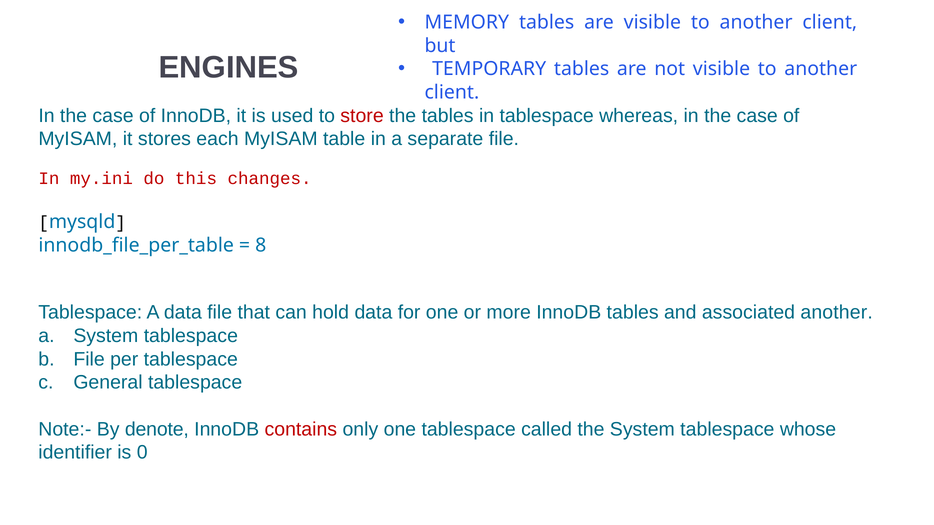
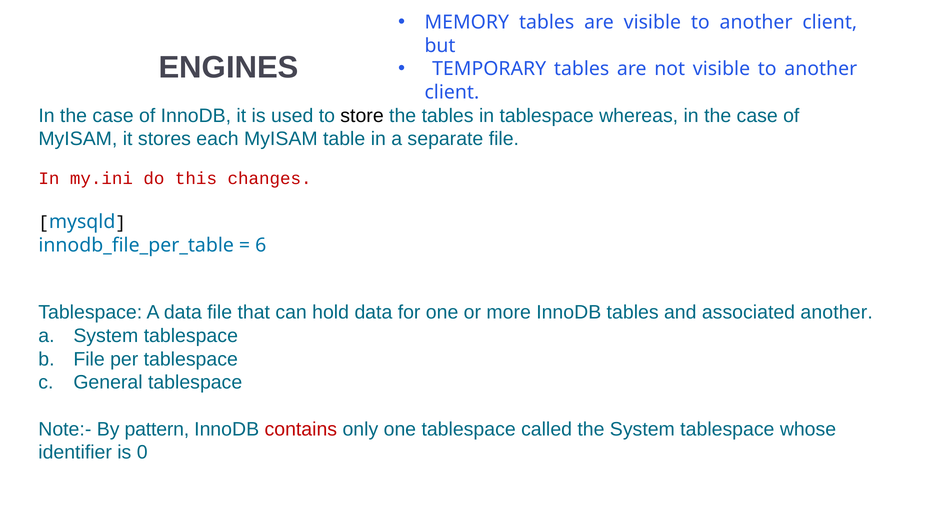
store colour: red -> black (362, 116)
8: 8 -> 6 (261, 245)
denote: denote -> pattern (157, 429)
